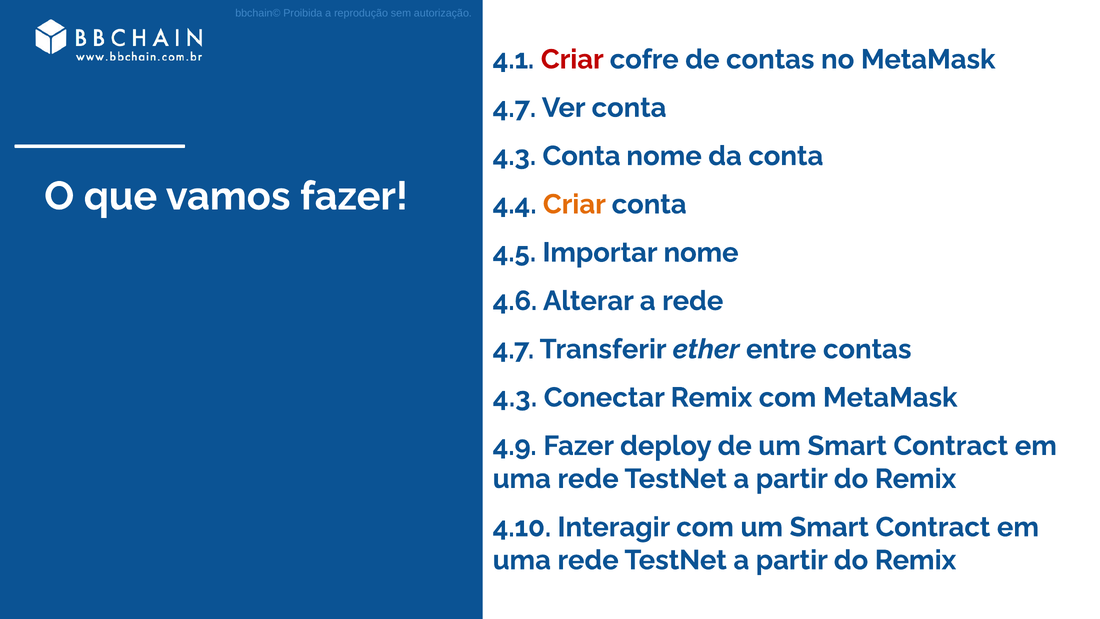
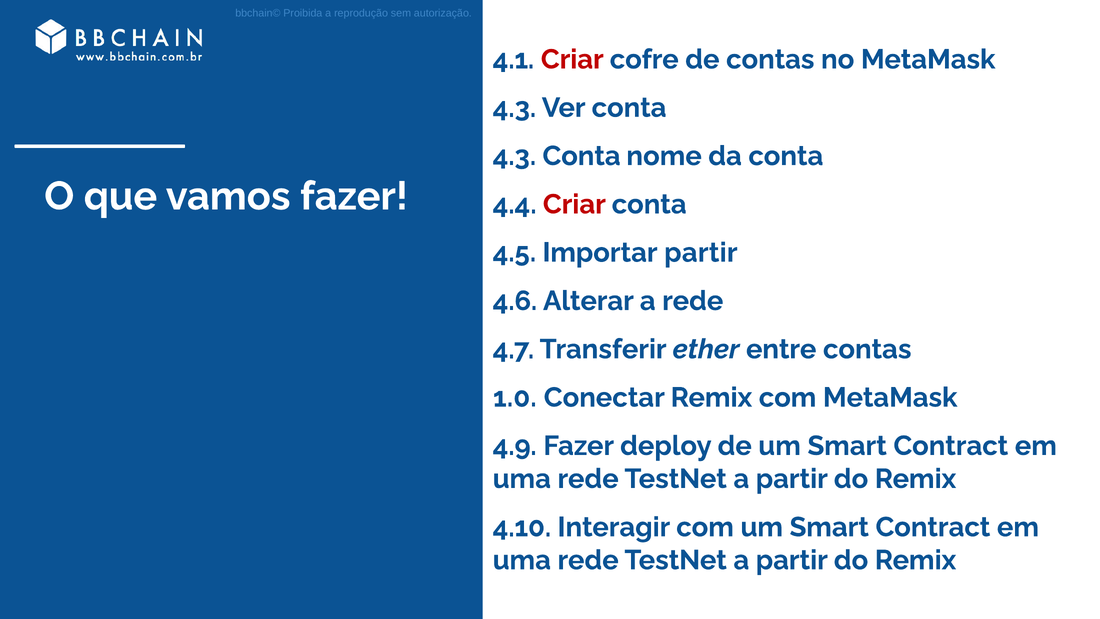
4.7: 4.7 -> 4.3 (514, 108)
Criar colour: orange -> red (574, 204)
Importar nome: nome -> partir (701, 253)
4.3: 4.3 -> 1.0 (515, 397)
